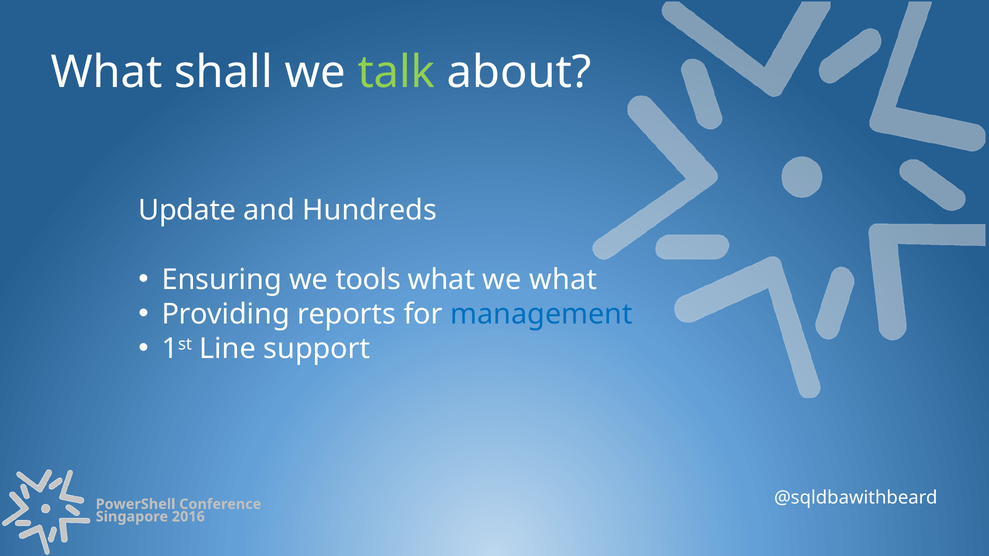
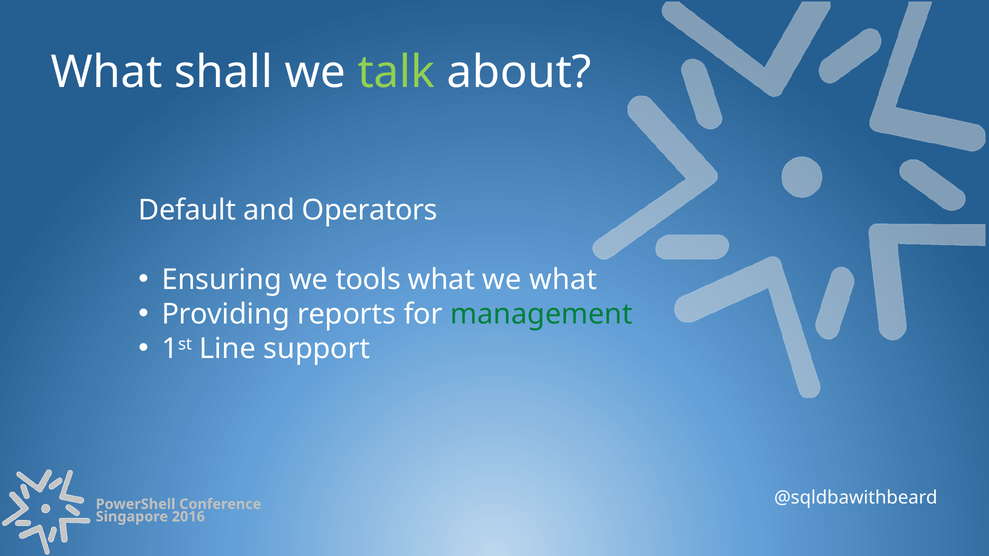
Update: Update -> Default (187, 211)
Hundreds: Hundreds -> Operators (370, 211)
management colour: blue -> green (541, 314)
